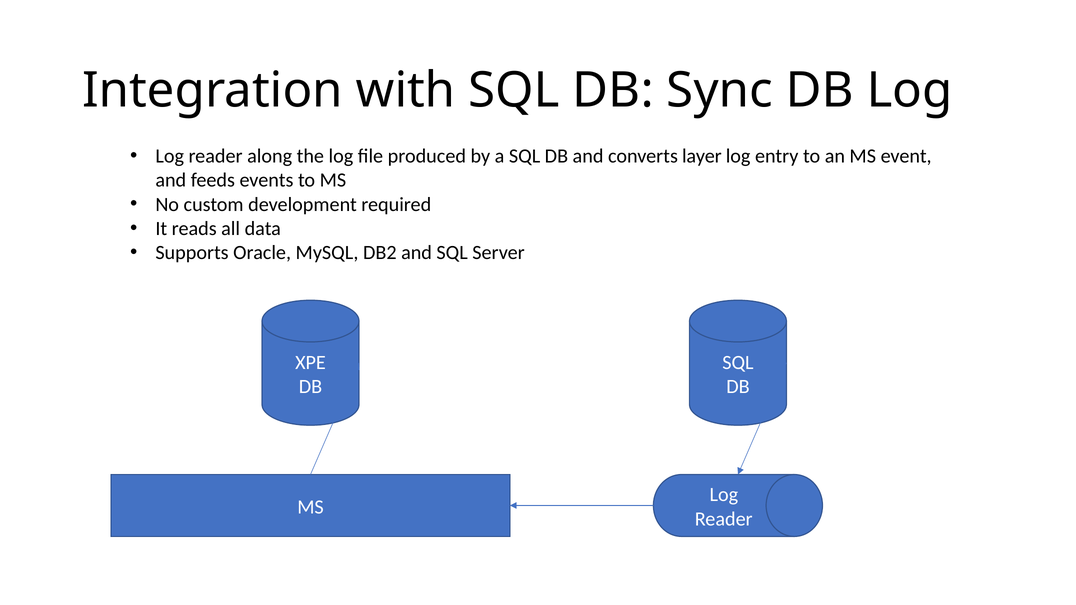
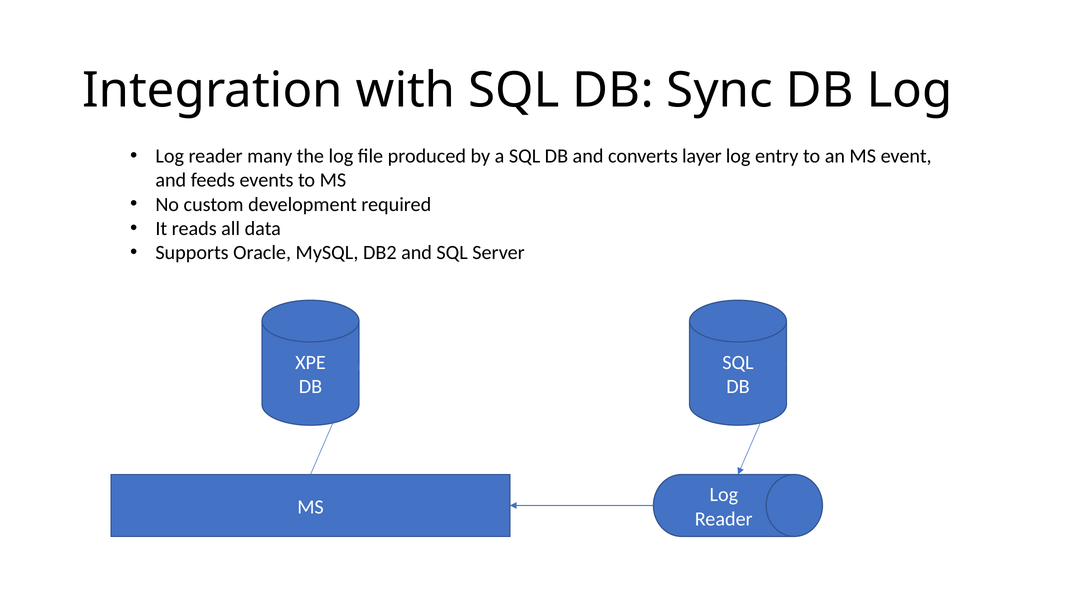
along: along -> many (270, 156)
